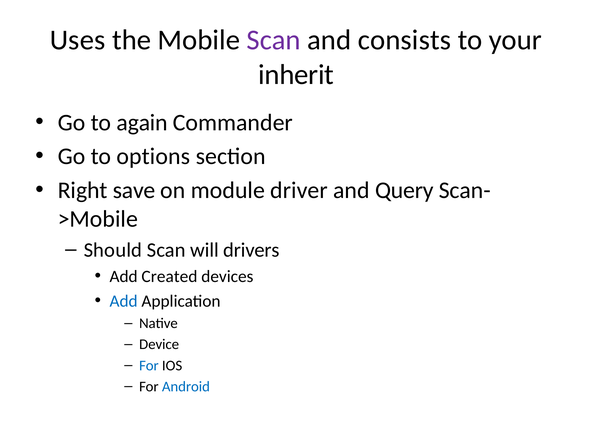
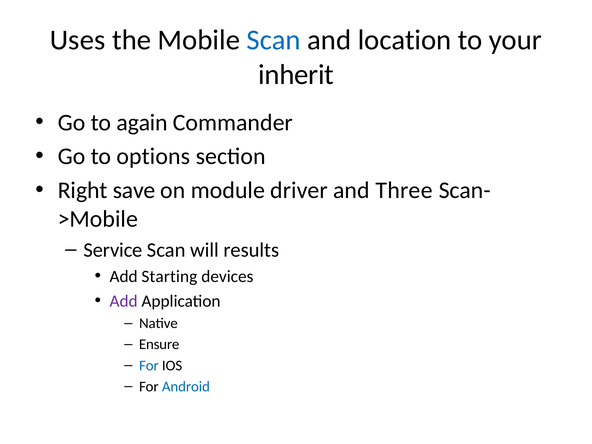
Scan colour: purple -> blue (274, 40)
consists: consists -> location (405, 40)
Query: Query -> Three (404, 190)
Should: Should -> Service (113, 250)
drivers: drivers -> results (251, 250)
Created: Created -> Starting (169, 276)
Add colour: blue -> purple (124, 301)
Device: Device -> Ensure (159, 344)
